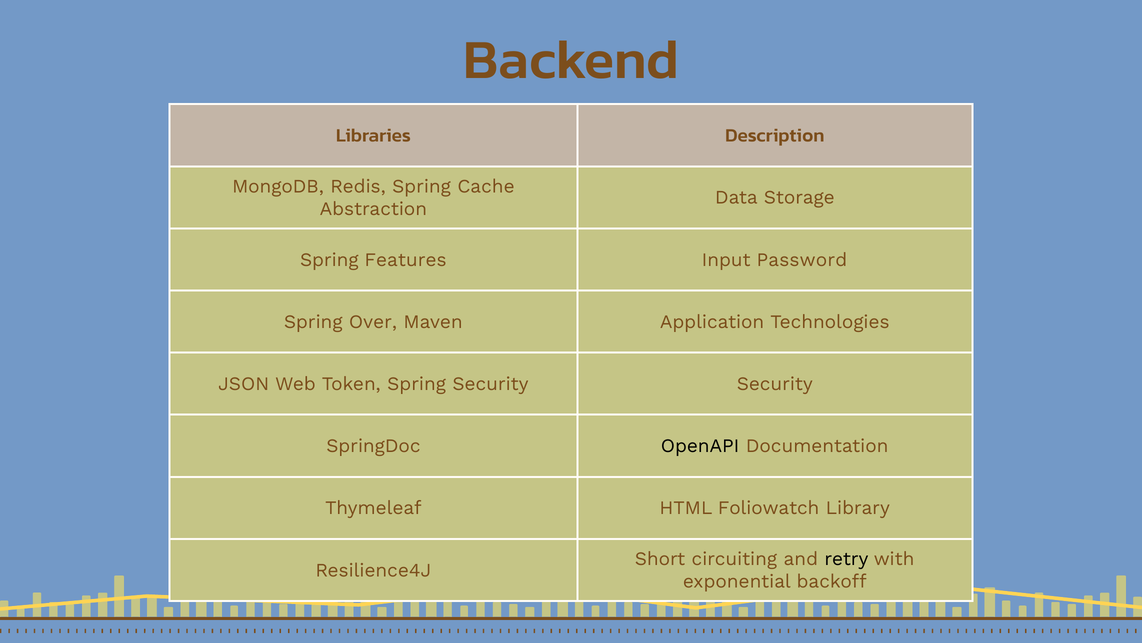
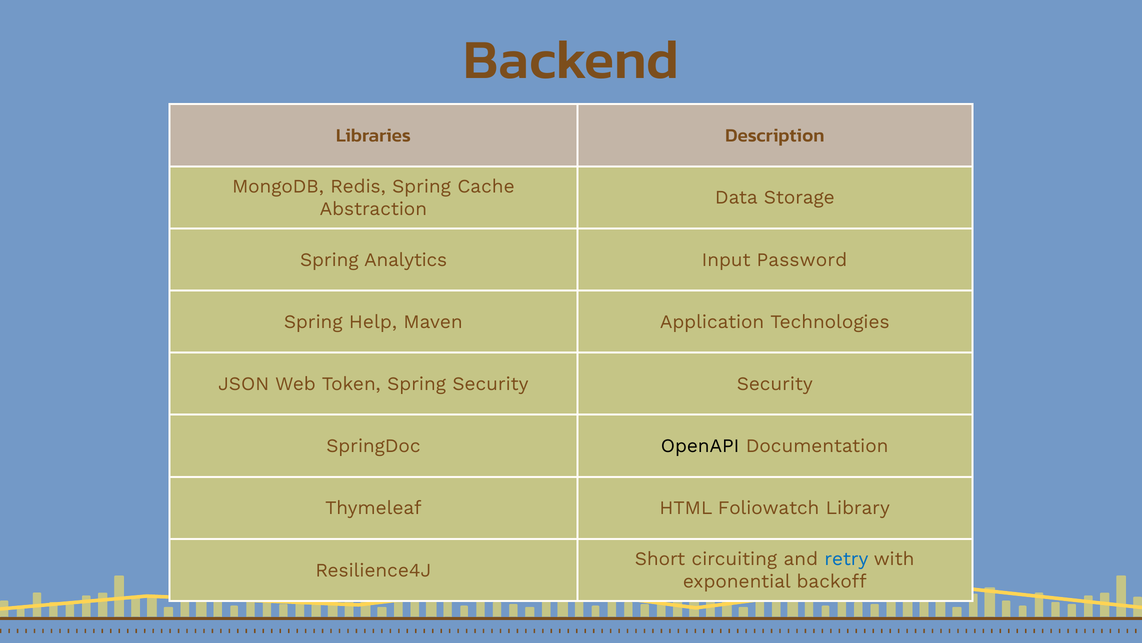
Features: Features -> Analytics (406, 259)
Over: Over -> Help (373, 322)
retry colour: black -> blue (846, 559)
